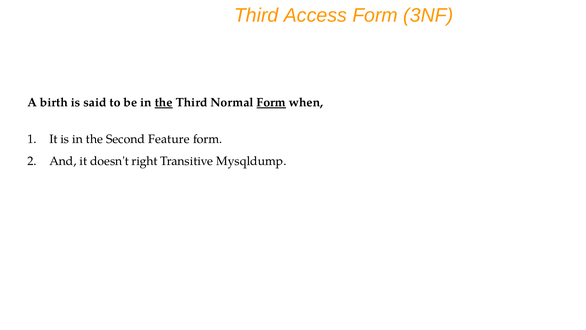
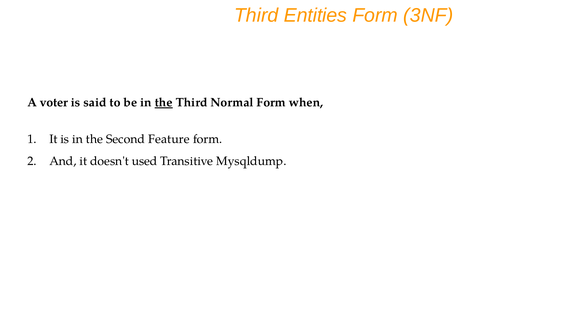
Access: Access -> Entities (315, 15)
birth: birth -> voter (54, 102)
Form underline: present -> none (271, 102)
right: right -> used (145, 161)
